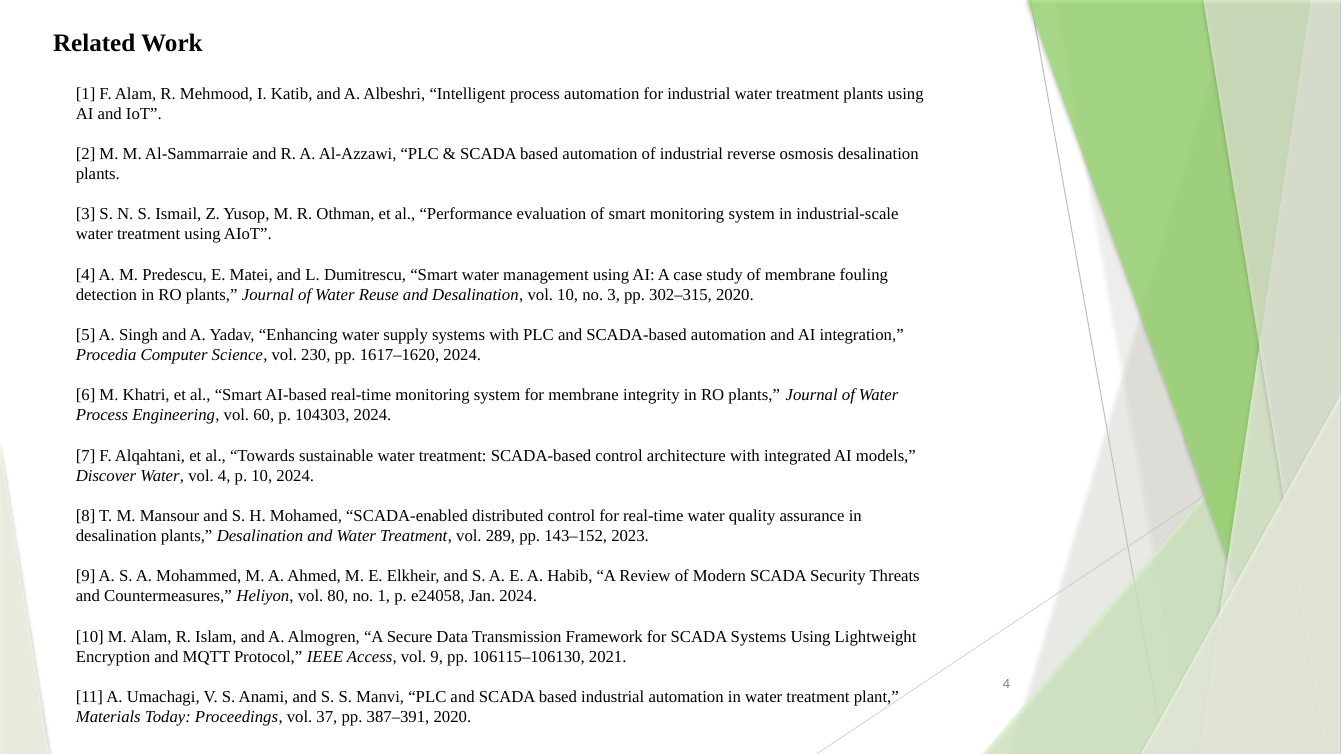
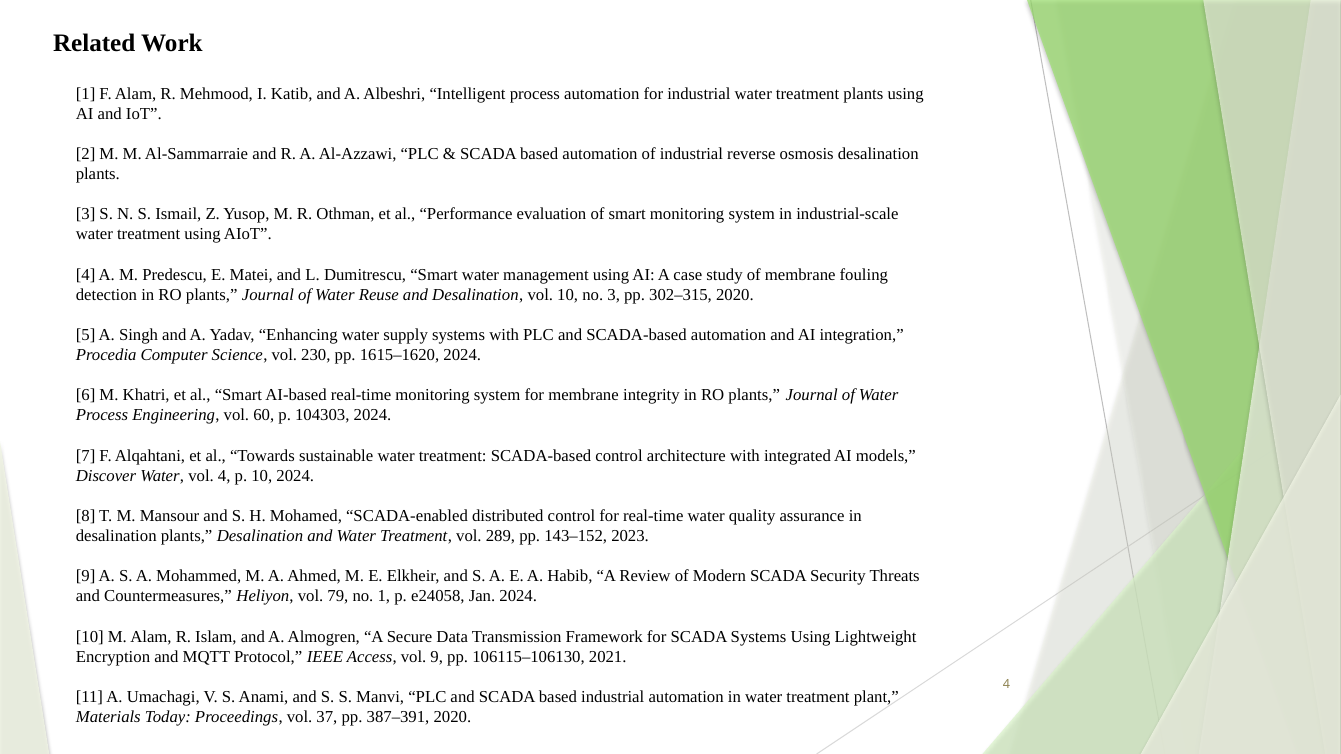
1617–1620: 1617–1620 -> 1615–1620 (400, 355)
80: 80 -> 79 (338, 597)
